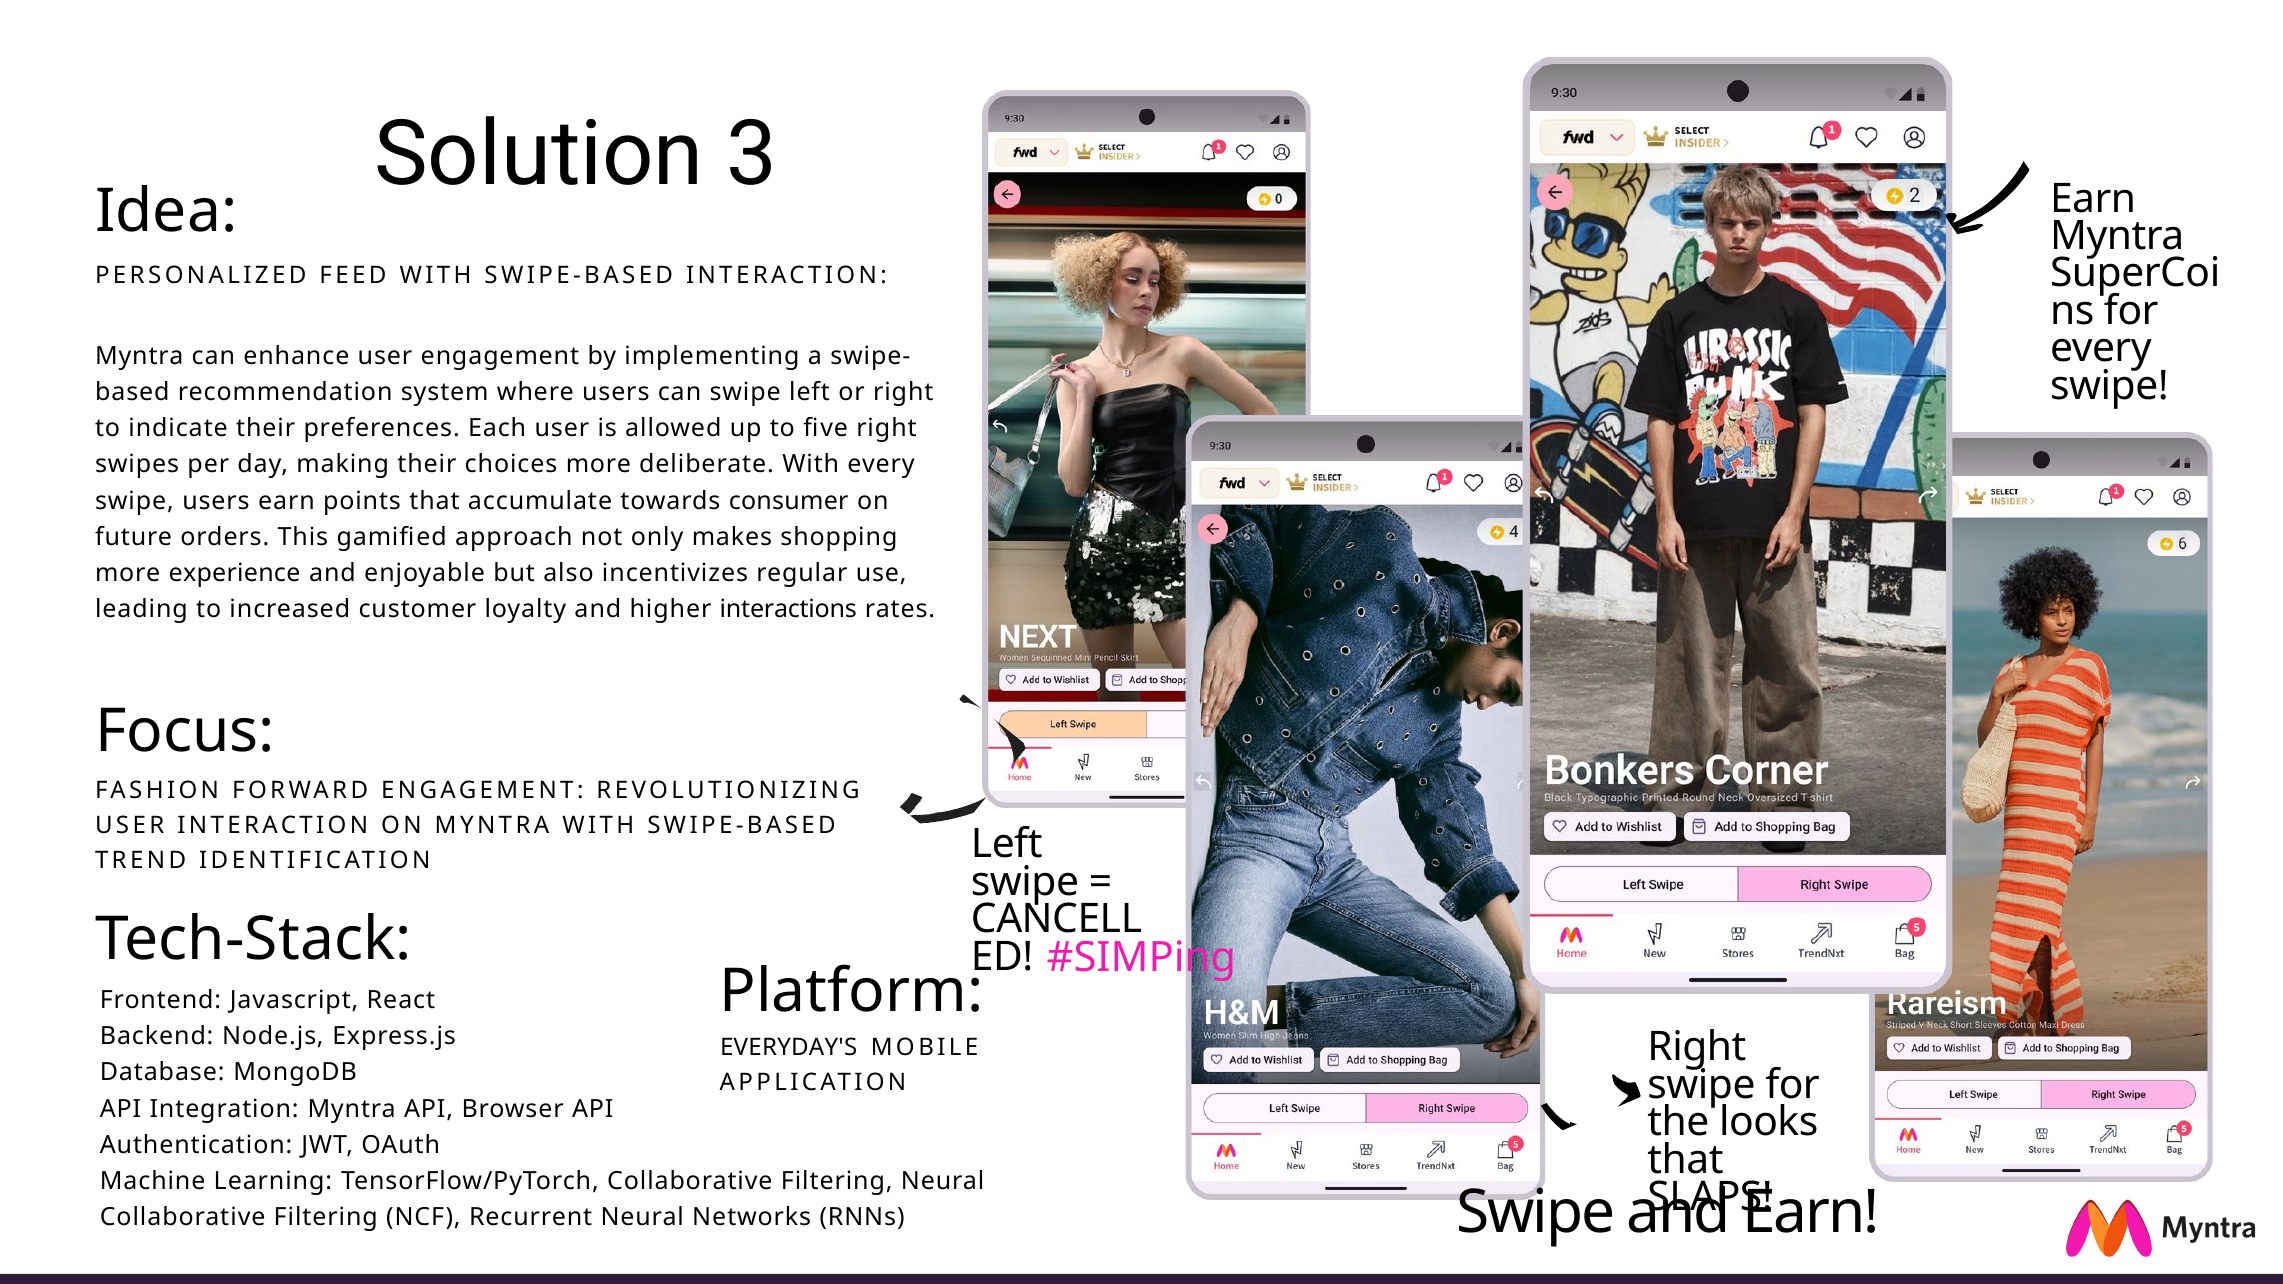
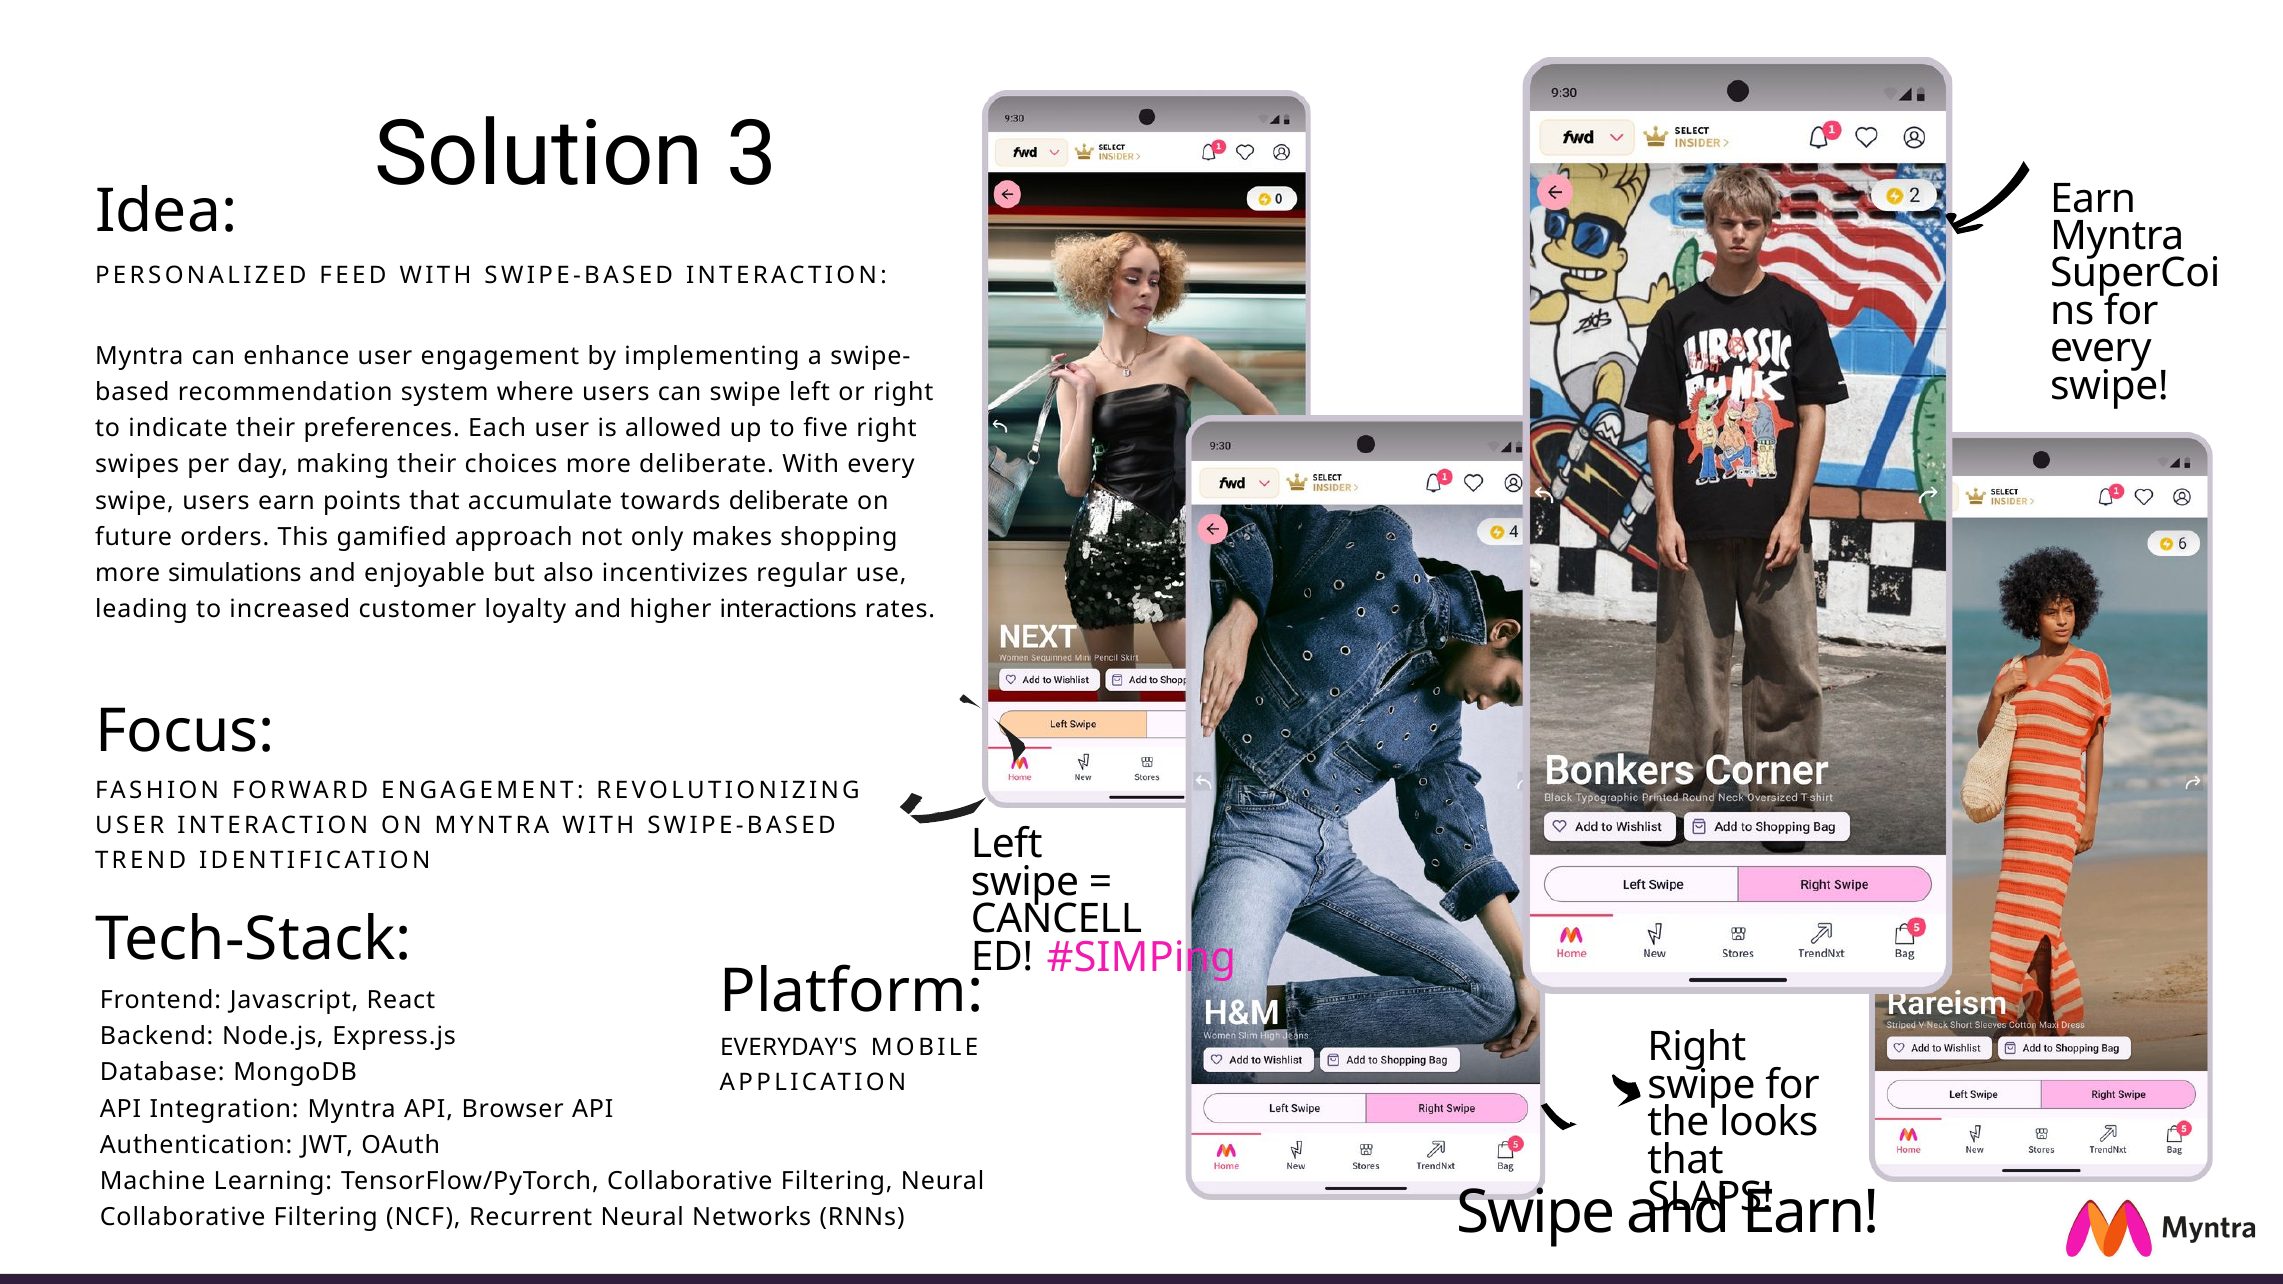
towards consumer: consumer -> deliberate (789, 501)
experience: experience -> simulations (235, 573)
